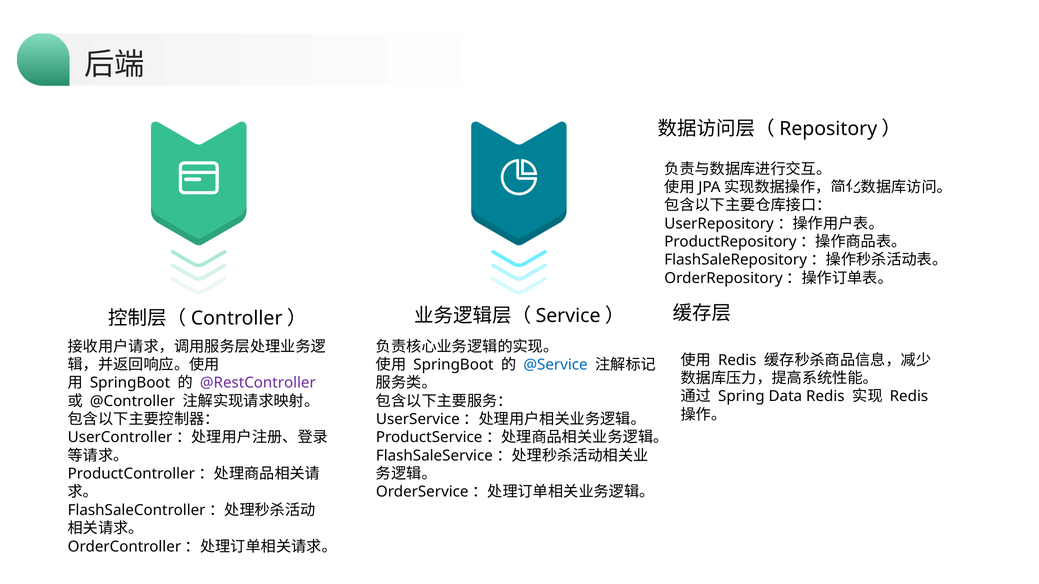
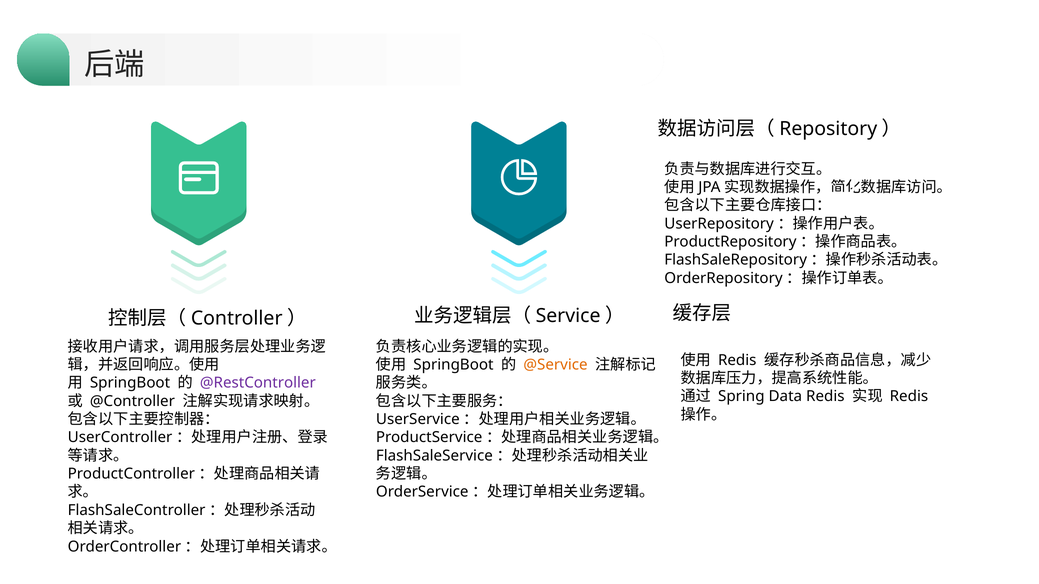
@Service colour: blue -> orange (556, 365)
